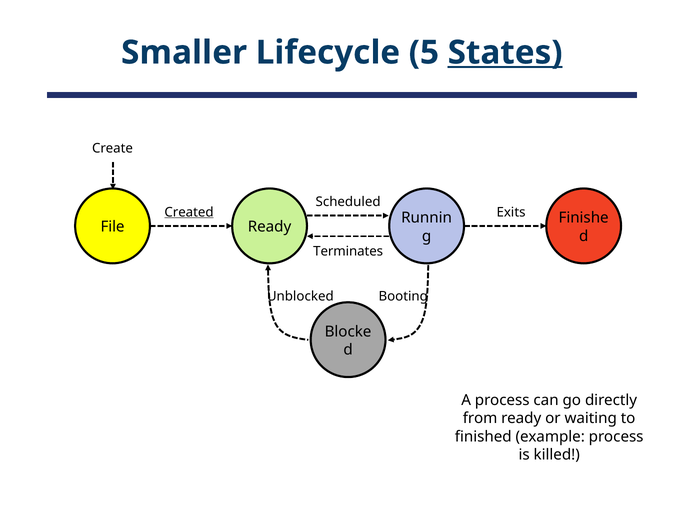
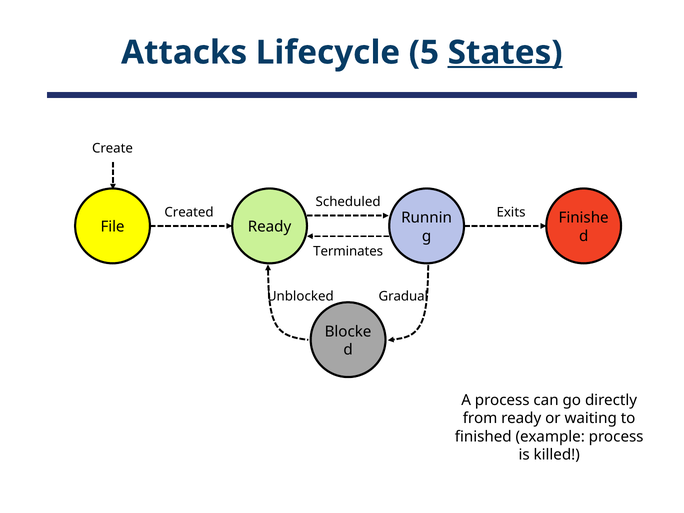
Smaller: Smaller -> Attacks (184, 53)
Created underline: present -> none (189, 212)
Booting: Booting -> Gradual (403, 297)
